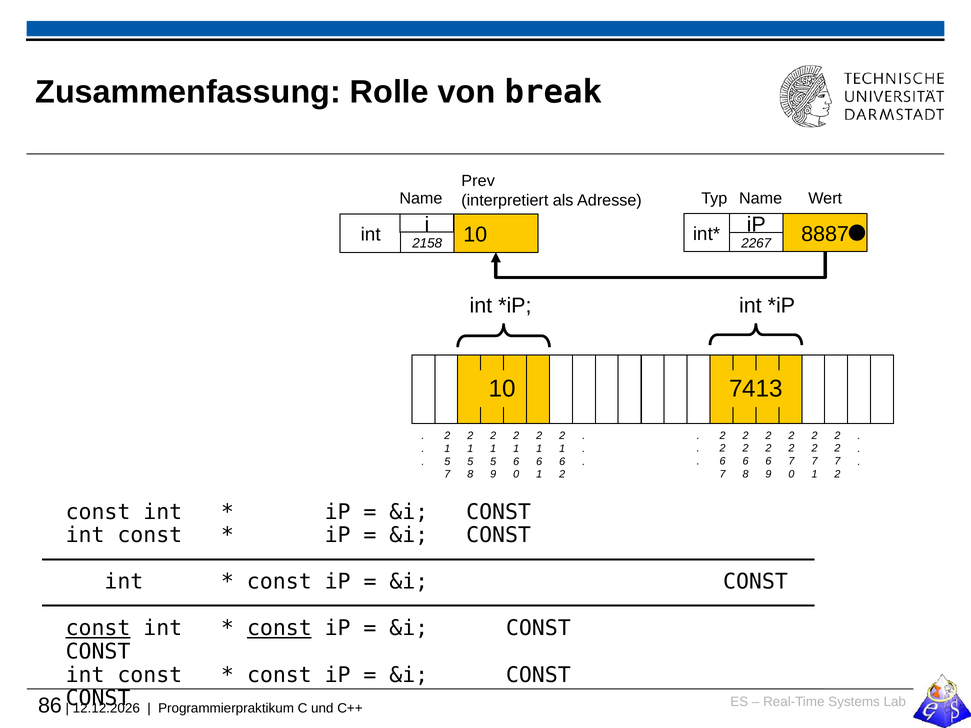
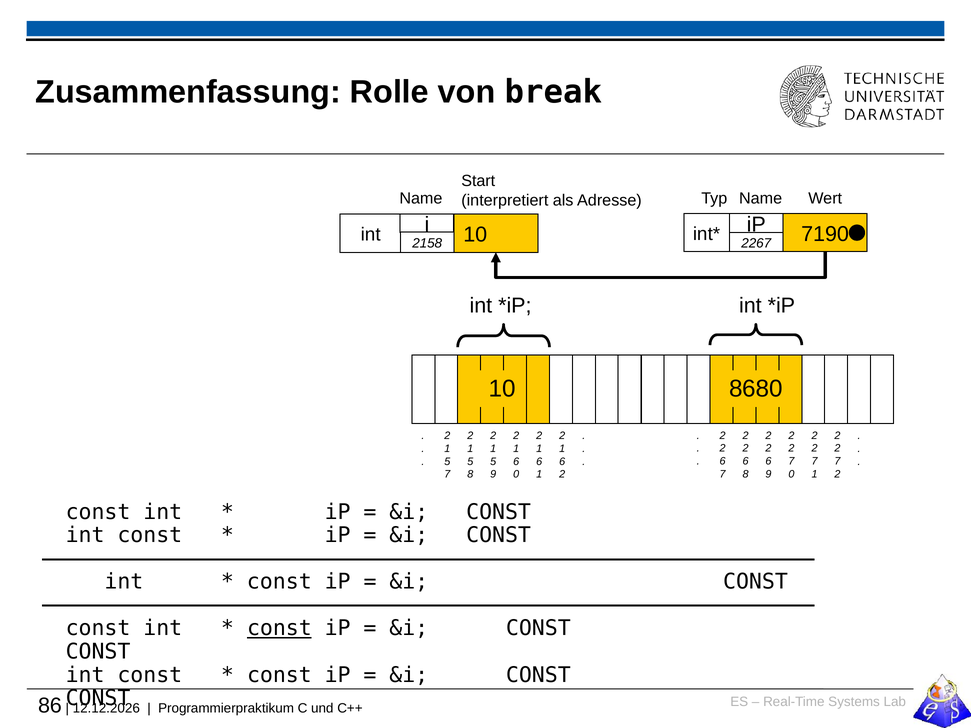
Prev: Prev -> Start (478, 181)
8887: 8887 -> 7190 (825, 234)
7413: 7413 -> 8680 (756, 389)
const underline: present -> none (98, 629)
